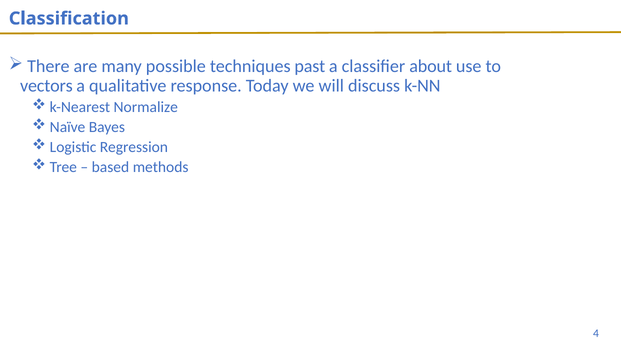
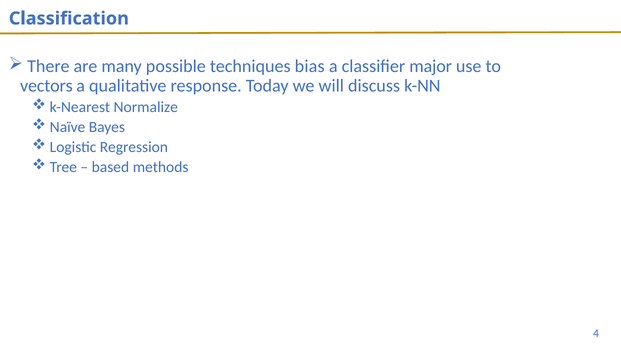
past: past -> bias (310, 66)
about: about -> major (431, 66)
